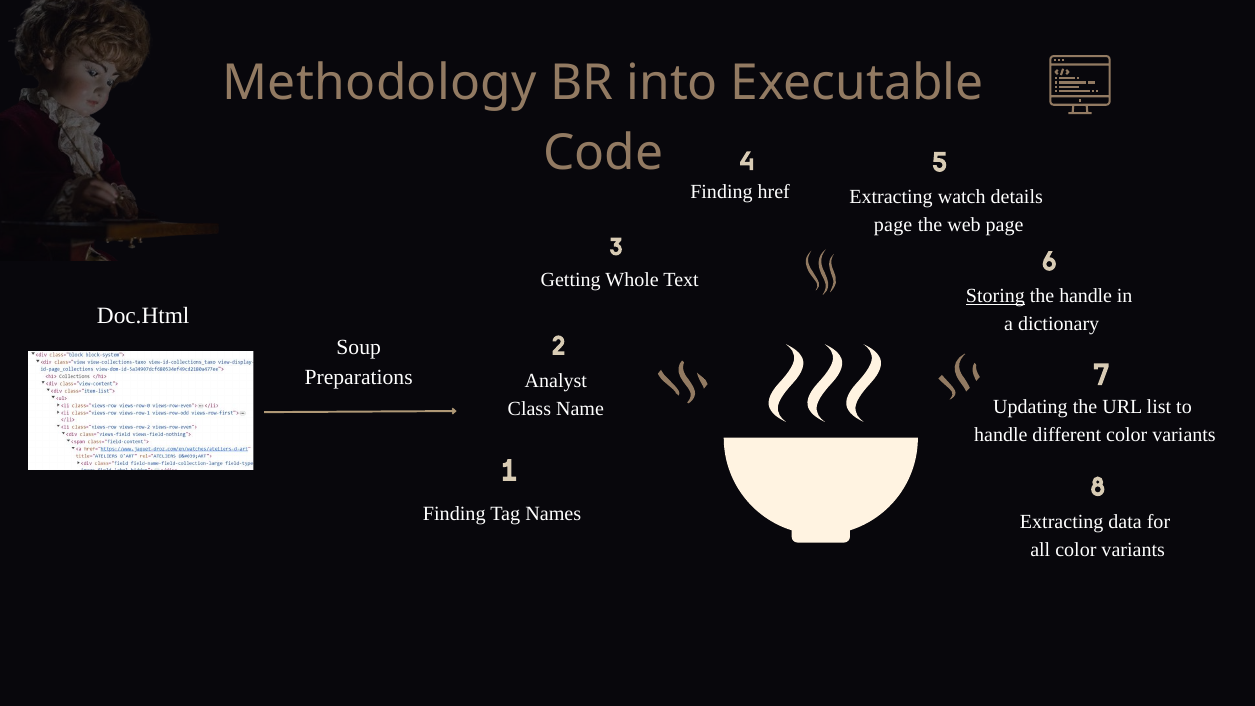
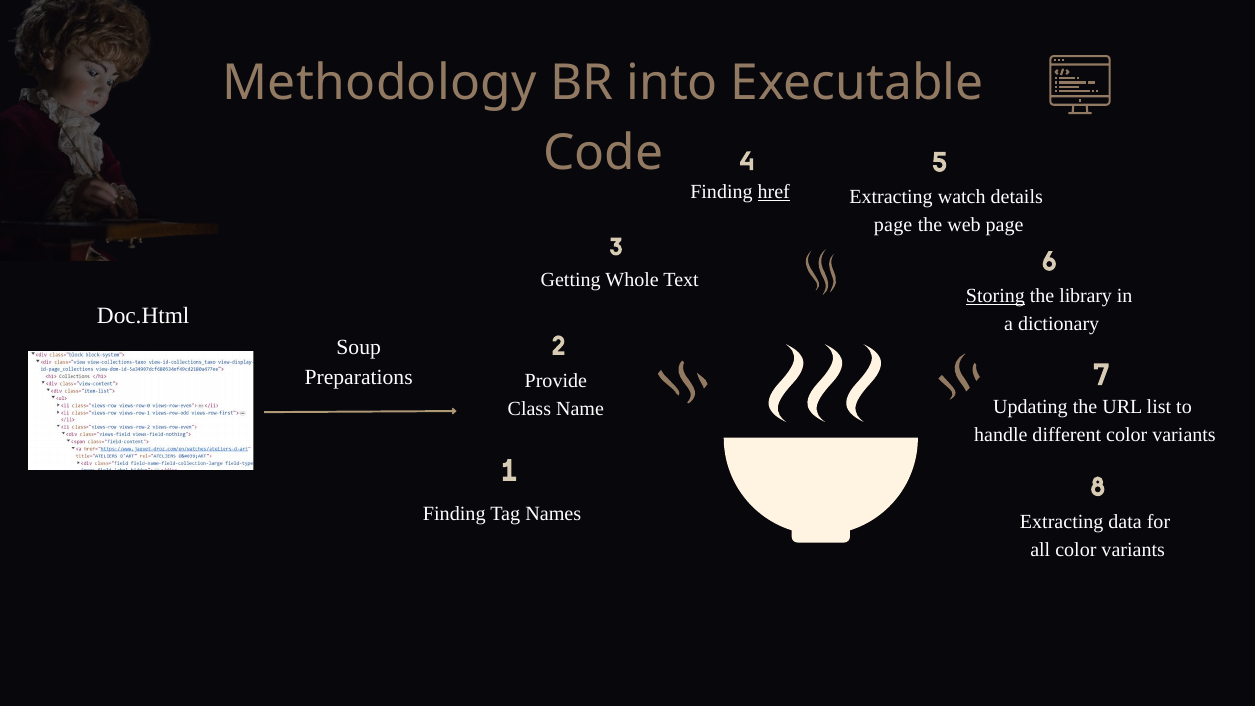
href underline: none -> present (774, 192)
the handle: handle -> library (1086, 296)
Analyst: Analyst -> Provide (556, 381)
